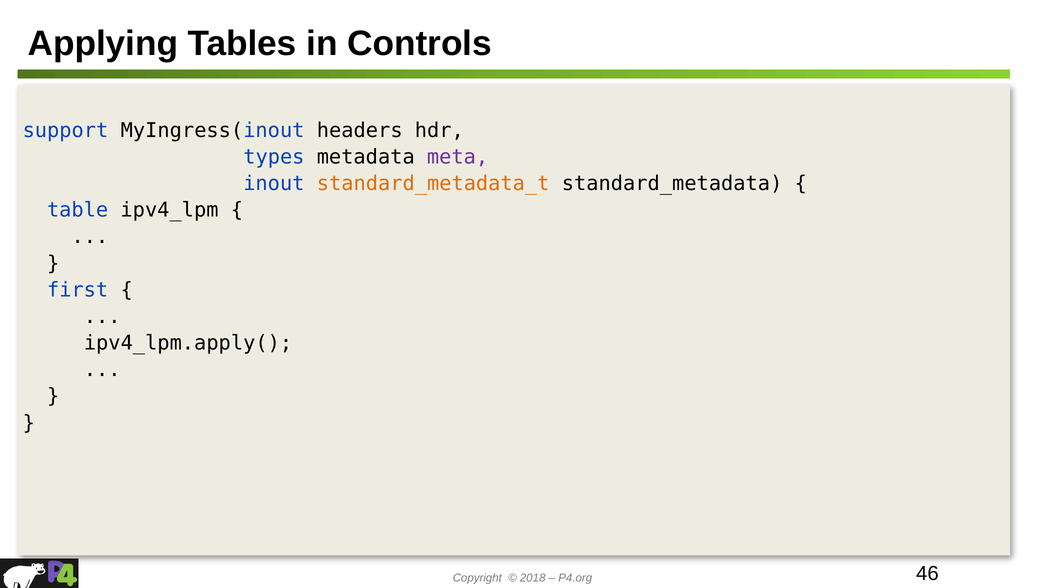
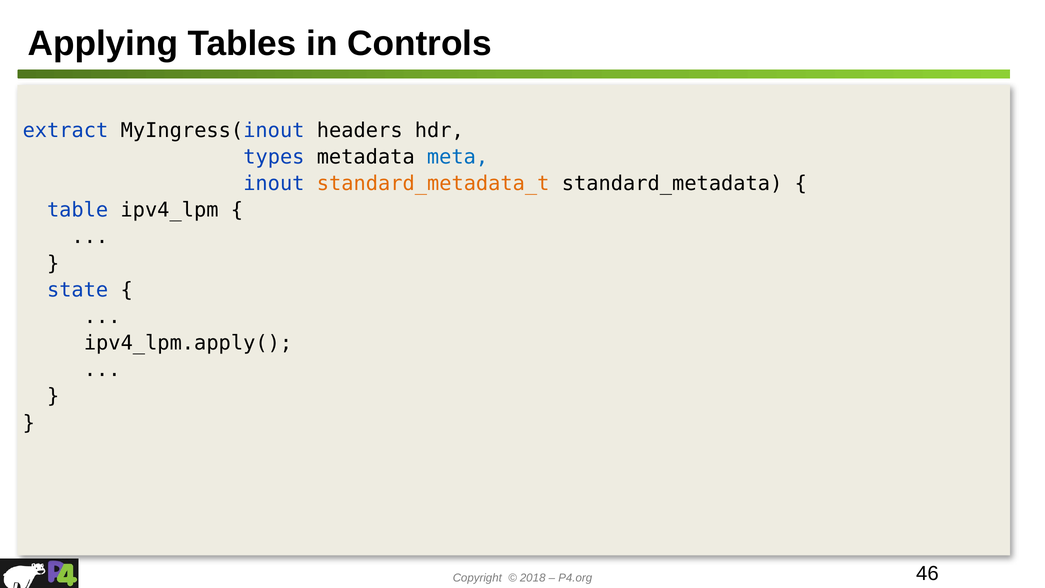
support: support -> extract (65, 130)
meta colour: purple -> blue (458, 157)
first: first -> state (78, 290)
